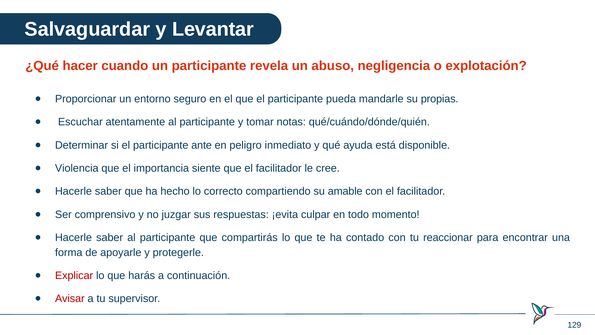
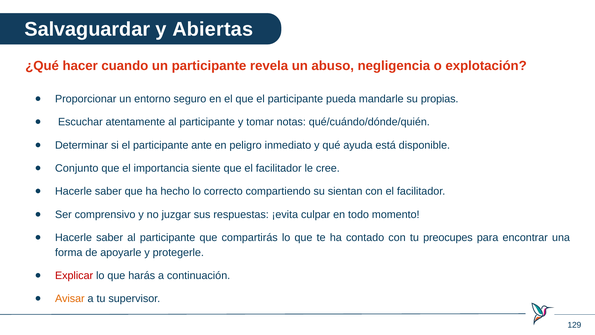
Levantar: Levantar -> Abiertas (213, 29)
Violencia: Violencia -> Conjunto (77, 168)
amable: amable -> sientan (345, 191)
reaccionar: reaccionar -> preocupes (448, 237)
Avisar colour: red -> orange (70, 298)
